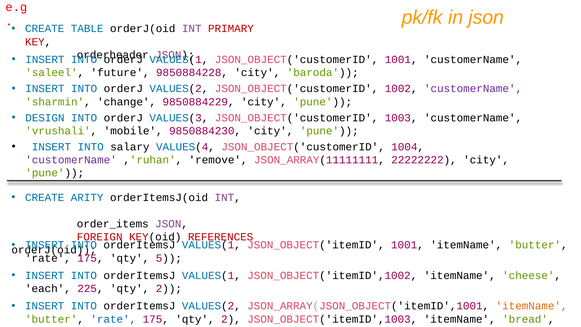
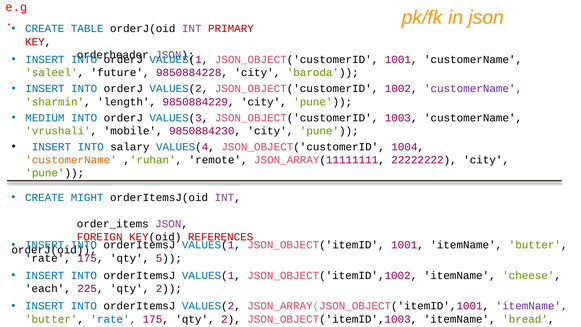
change: change -> length (127, 102)
DESIGN: DESIGN -> MEDIUM (45, 118)
customerName colour: purple -> orange (71, 160)
remove: remove -> remote (218, 160)
ARITY: ARITY -> MIGHT (87, 197)
itemName colour: orange -> purple (532, 306)
